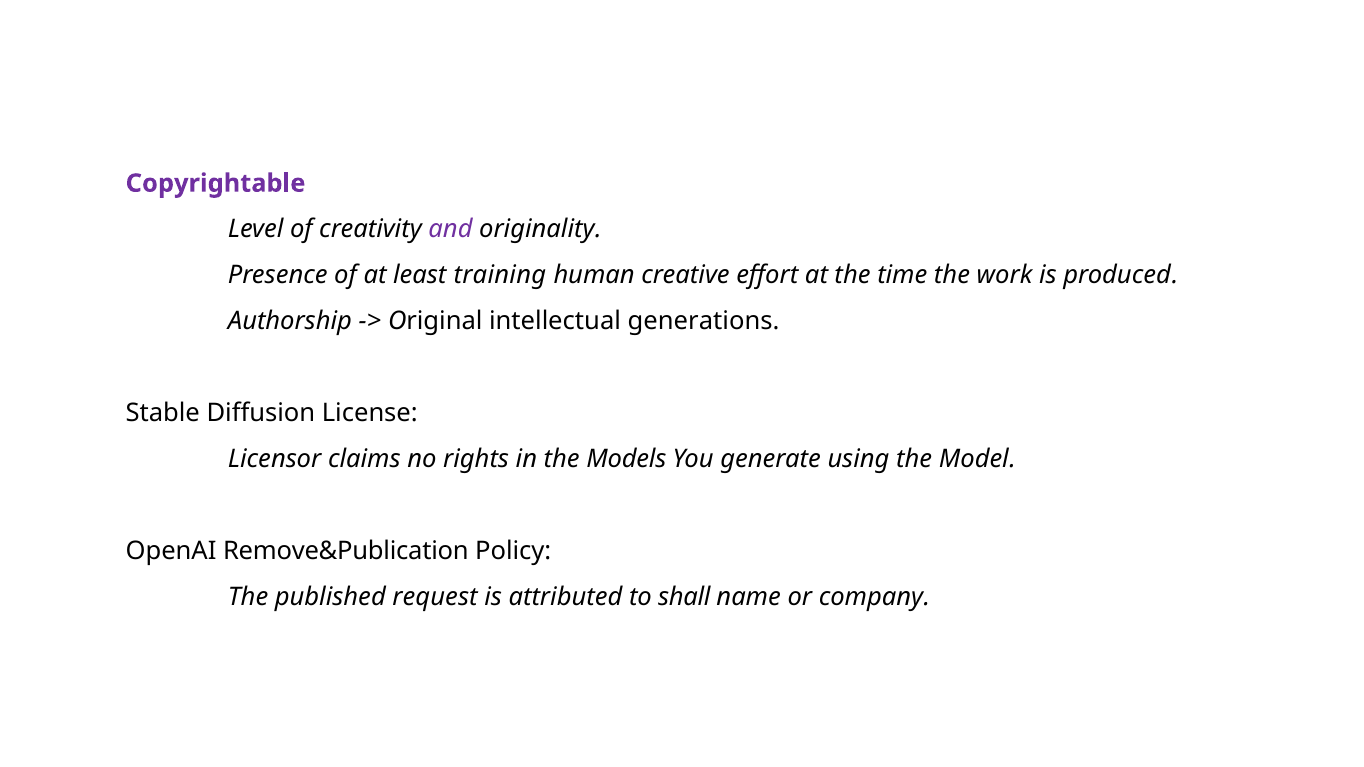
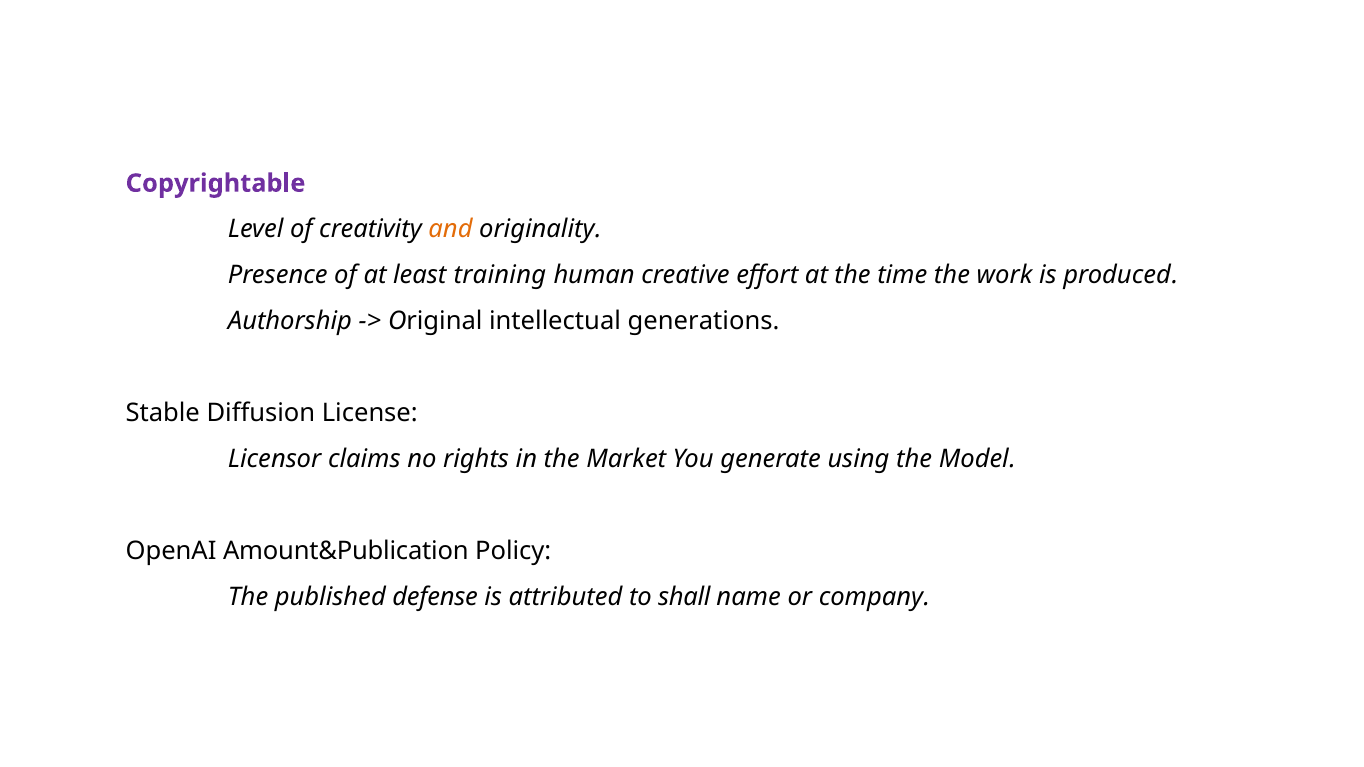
and colour: purple -> orange (451, 229)
Models: Models -> Market (626, 460)
Remove&Publication: Remove&Publication -> Amount&Publication (346, 552)
request: request -> defense (435, 598)
